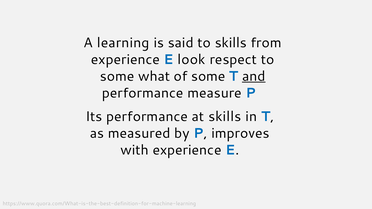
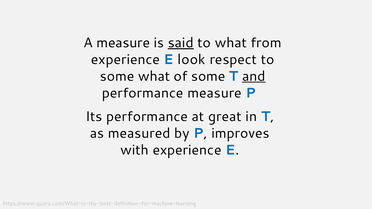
A learning: learning -> measure (123, 43)
said underline: none -> present (181, 43)
to skills: skills -> what (231, 43)
at skills: skills -> great (225, 117)
